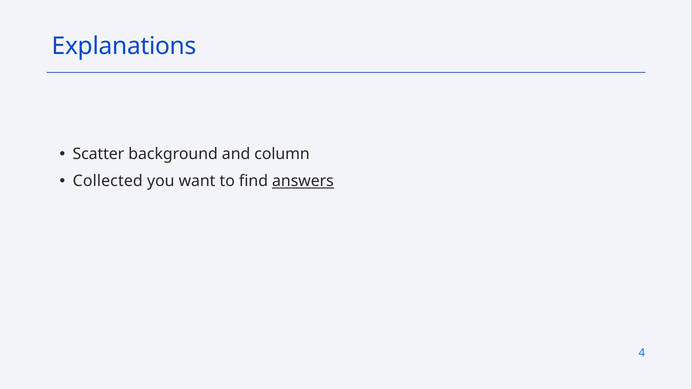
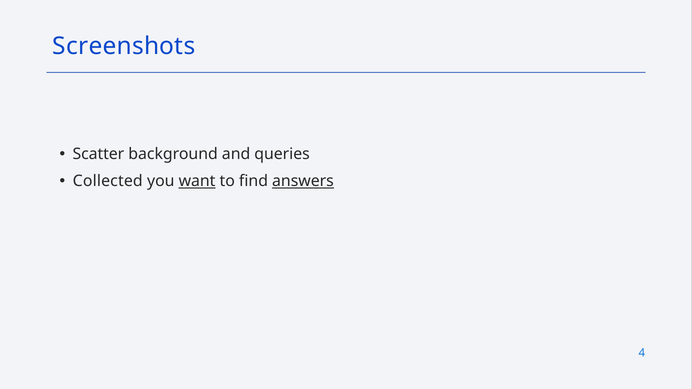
Explanations: Explanations -> Screenshots (124, 46)
column: column -> queries (282, 154)
want underline: none -> present (197, 181)
